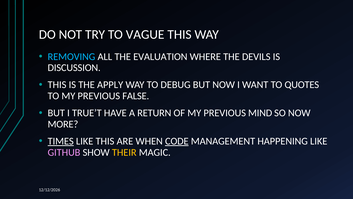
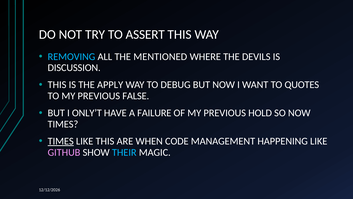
VAGUE: VAGUE -> ASSERT (145, 34)
EVALUATION: EVALUATION -> MENTIONED (160, 57)
TRUE’T: TRUE’T -> ONLY’T (87, 113)
RETURN: RETURN -> FAILURE (154, 113)
MIND: MIND -> HOLD (260, 113)
MORE: MORE -> TIMES (63, 124)
CODE underline: present -> none (177, 141)
THEIR colour: yellow -> light blue (124, 152)
